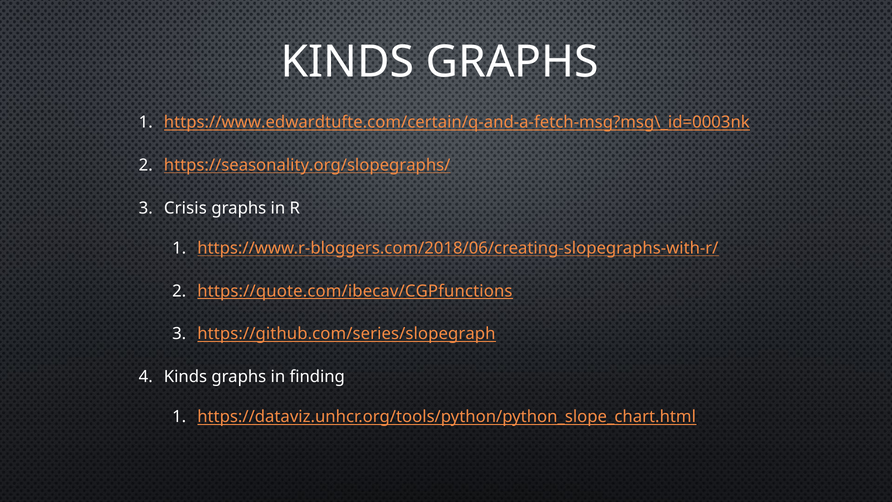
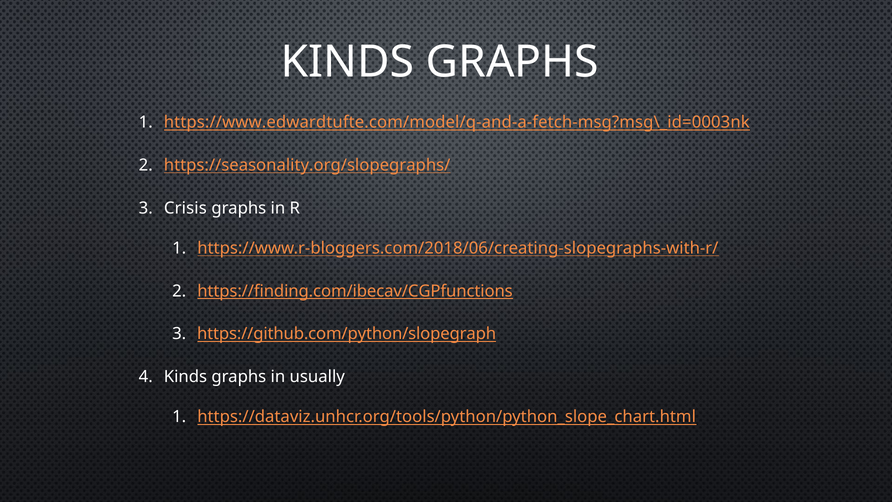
https://www.edwardtufte.com/certain/q-and-a-fetch-msg?msg\_id=0003nk: https://www.edwardtufte.com/certain/q-and-a-fetch-msg?msg\_id=0003nk -> https://www.edwardtufte.com/model/q-and-a-fetch-msg?msg\_id=0003nk (457, 122)
https://quote.com/ibecav/CGPfunctions: https://quote.com/ibecav/CGPfunctions -> https://finding.com/ibecav/CGPfunctions (355, 291)
https://github.com/series/slopegraph: https://github.com/series/slopegraph -> https://github.com/python/slopegraph (347, 334)
finding: finding -> usually (317, 377)
